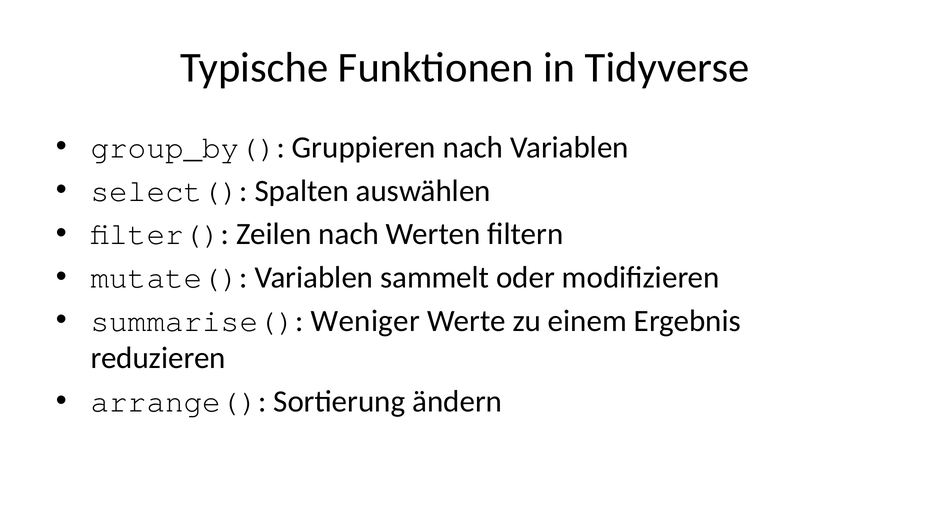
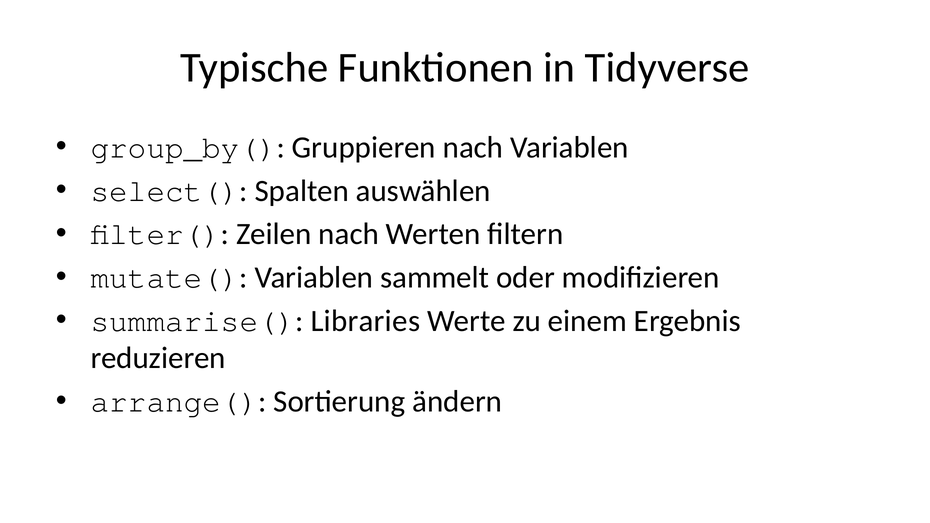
Weniger: Weniger -> Libraries (365, 321)
